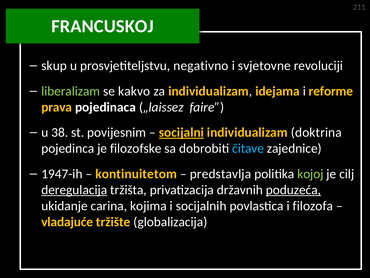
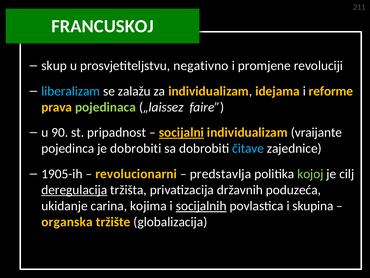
svjetovne: svjetovne -> promjene (264, 66)
liberalizam colour: light green -> light blue (71, 91)
kakvo: kakvo -> zalažu (134, 91)
pojedinaca colour: white -> light green (105, 107)
38: 38 -> 90 (60, 132)
povijesnim: povijesnim -> pripadnost (117, 132)
doktrina: doktrina -> vraijante (316, 132)
je filozofske: filozofske -> dobrobiti (136, 148)
1947-ih: 1947-ih -> 1905-ih (62, 174)
kontinuitetom: kontinuitetom -> revolucionarni (136, 174)
poduzeća underline: present -> none (293, 190)
socijalnih underline: none -> present (201, 206)
filozofa: filozofa -> skupina (313, 206)
vladajuće: vladajuće -> organska (67, 222)
